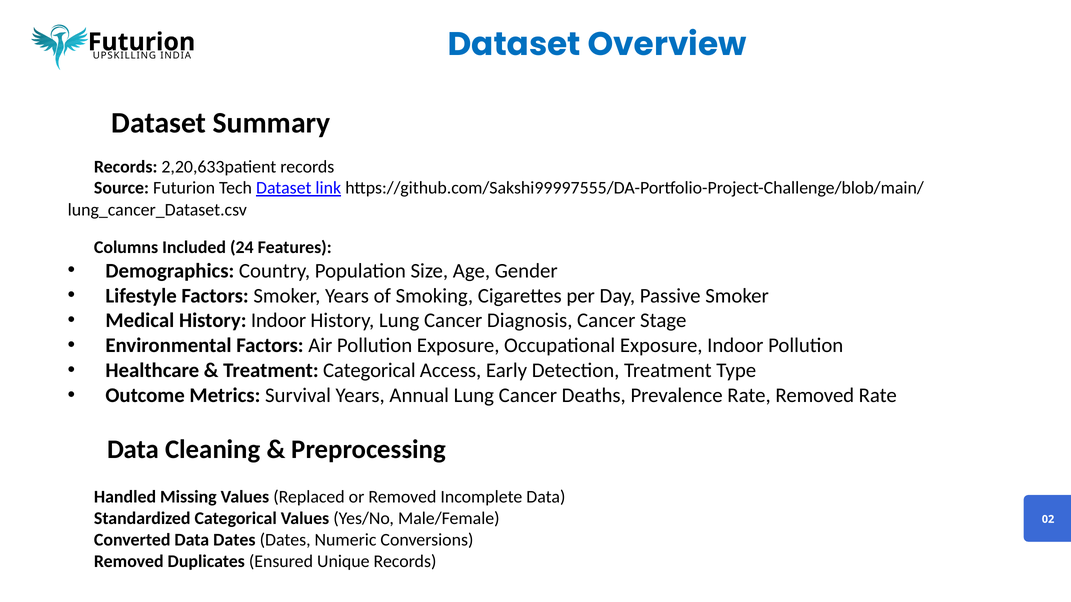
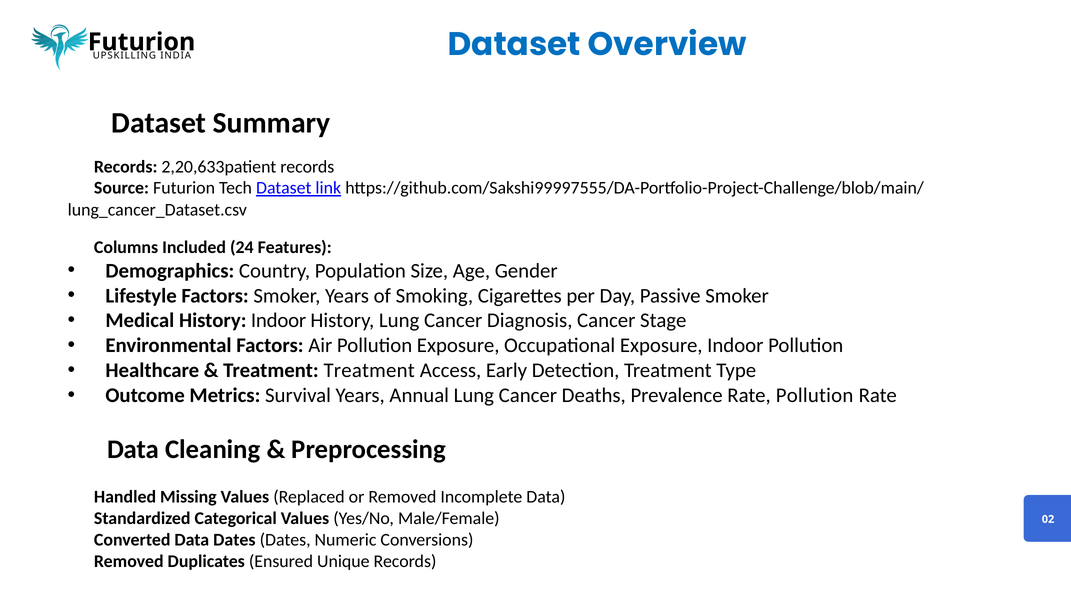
Treatment Categorical: Categorical -> Treatment (369, 371)
Rate Removed: Removed -> Pollution (815, 396)
